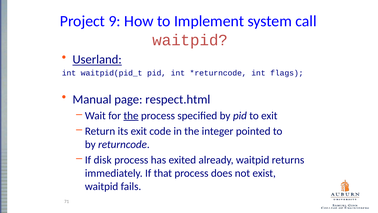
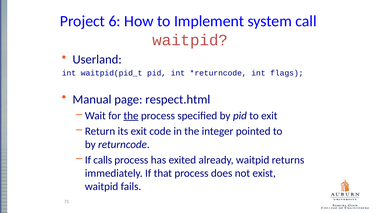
9: 9 -> 6 (115, 21)
Userland underline: present -> none (97, 59)
disk: disk -> calls (103, 160)
